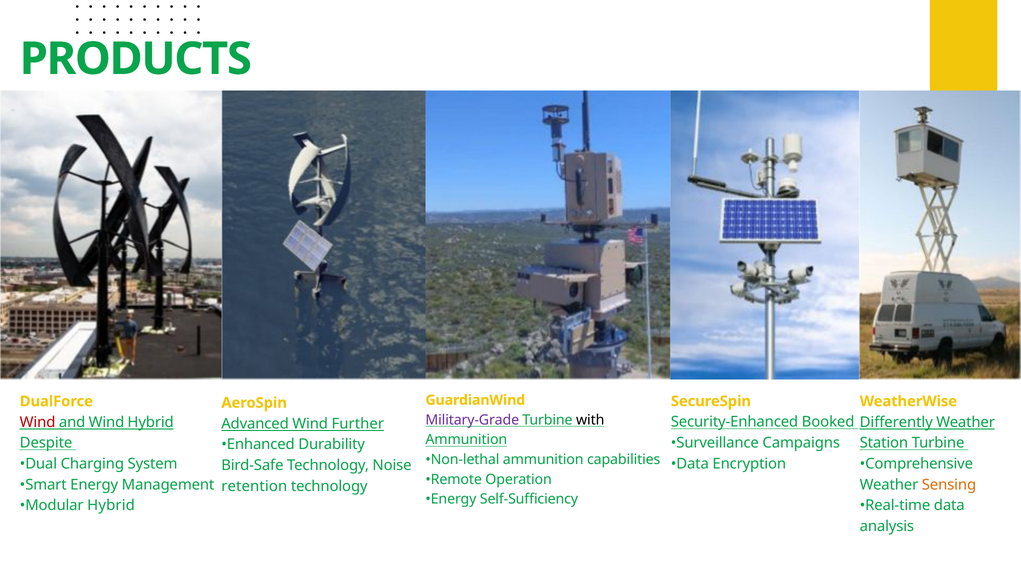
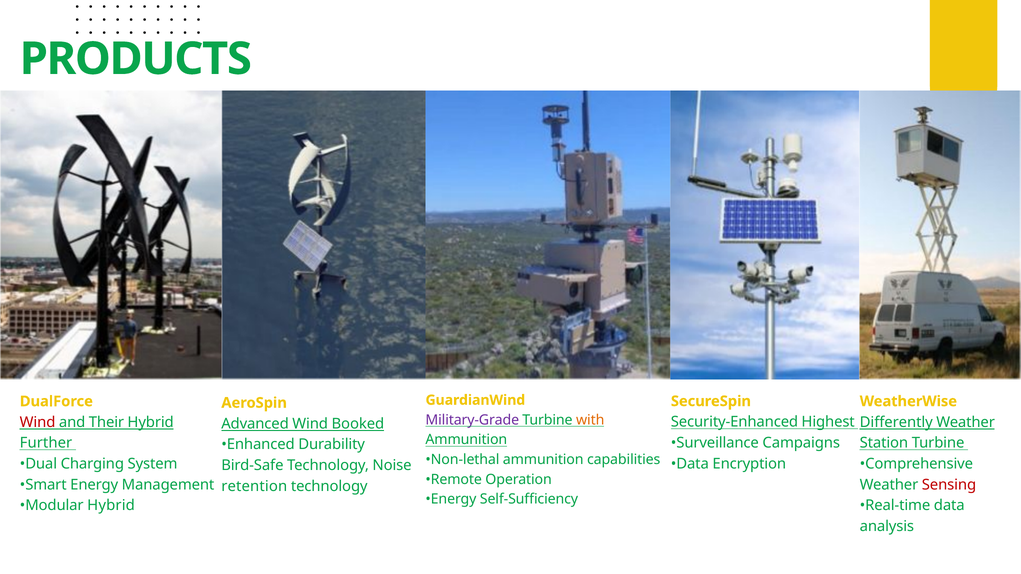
with colour: black -> orange (590, 420)
Booked: Booked -> Highest (828, 422)
and Wind: Wind -> Their (106, 422)
Further: Further -> Booked (358, 424)
Despite: Despite -> Further (46, 443)
Sensing colour: orange -> red (949, 485)
